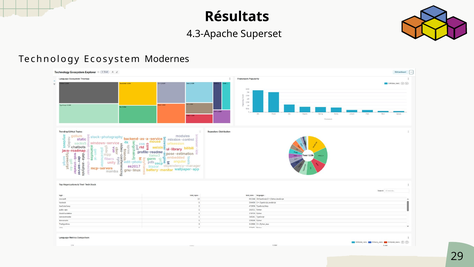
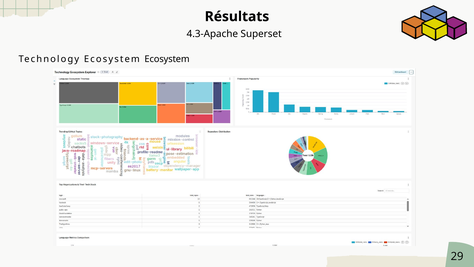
Ecosystem Modernes: Modernes -> Ecosystem (167, 59)
